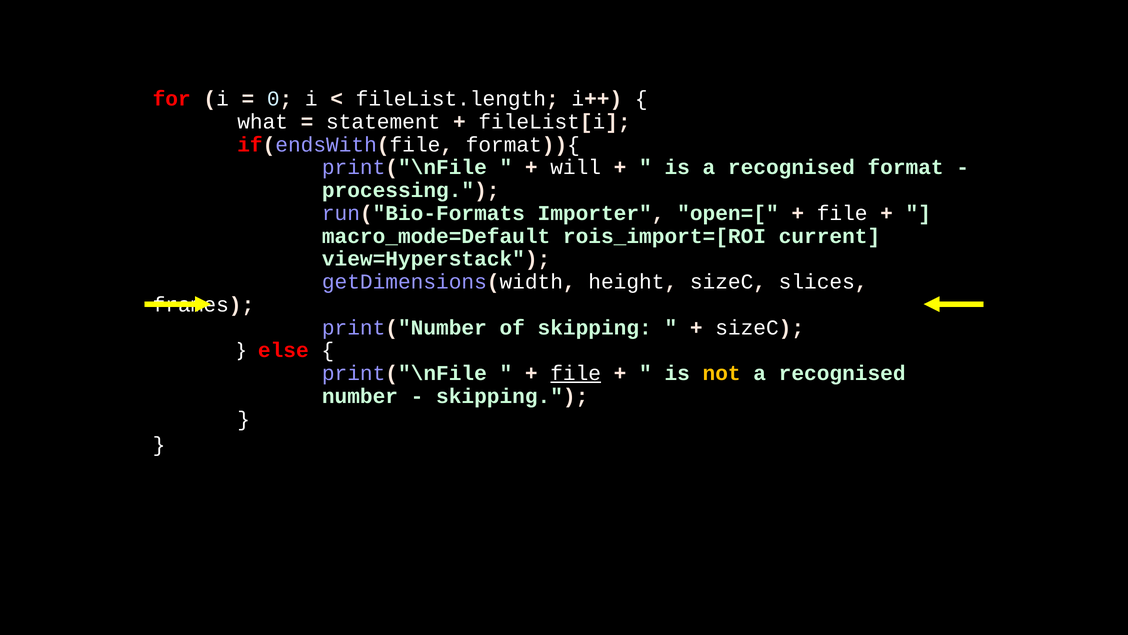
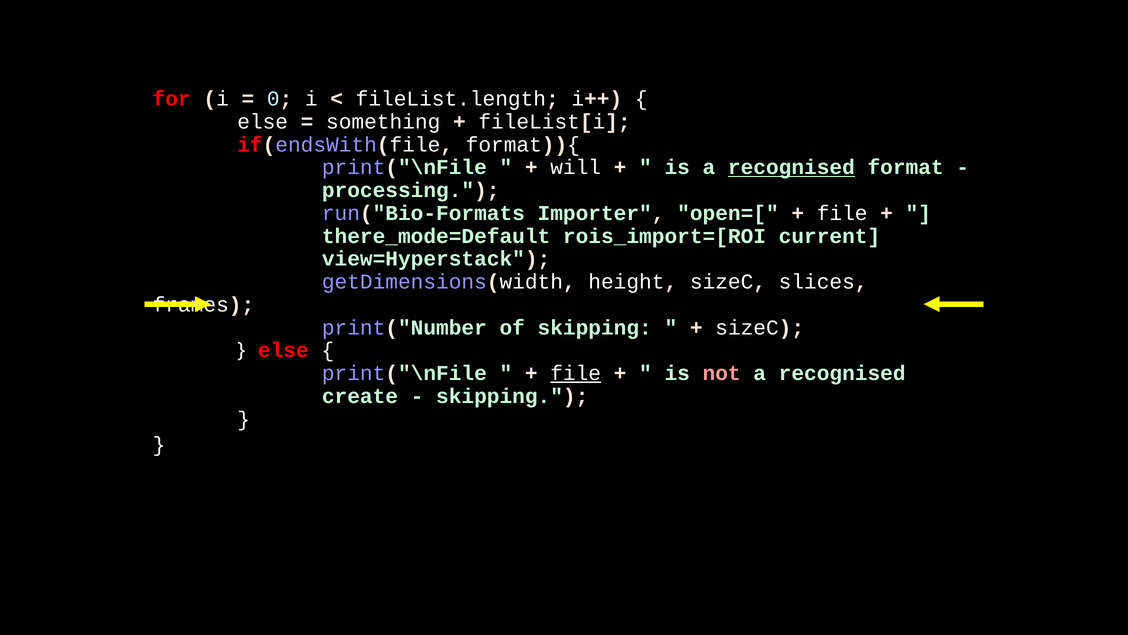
what: what -> else (263, 122)
statement: statement -> something (383, 122)
recognised underline: none -> present (791, 167)
macro_mode=Default: macro_mode=Default -> there_mode=Default (436, 236)
not colour: yellow -> pink (722, 373)
number: number -> create (360, 396)
